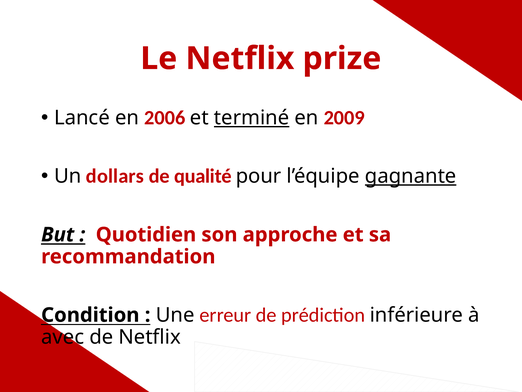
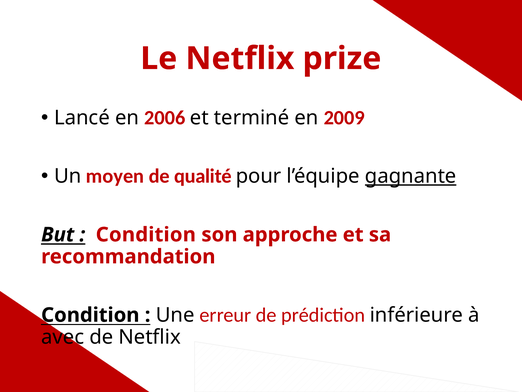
terminé underline: present -> none (252, 118)
dollars: dollars -> moyen (115, 176)
Quotidien: Quotidien -> Condition (146, 234)
